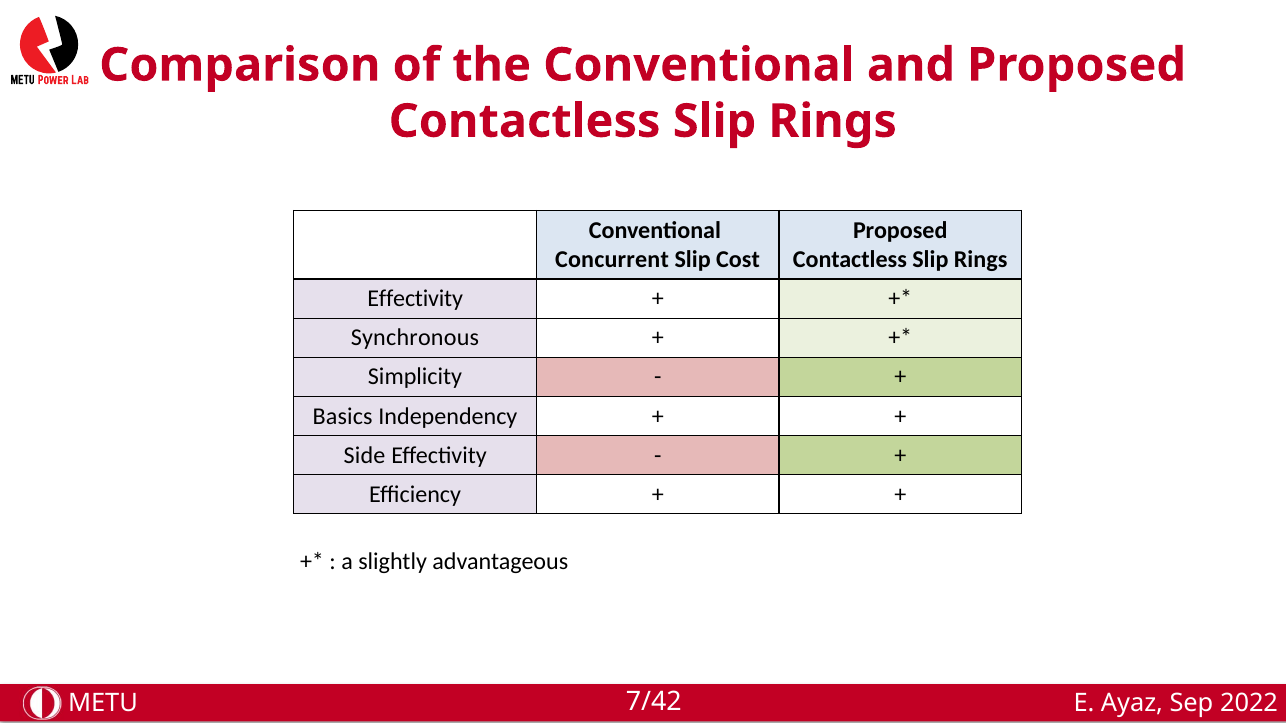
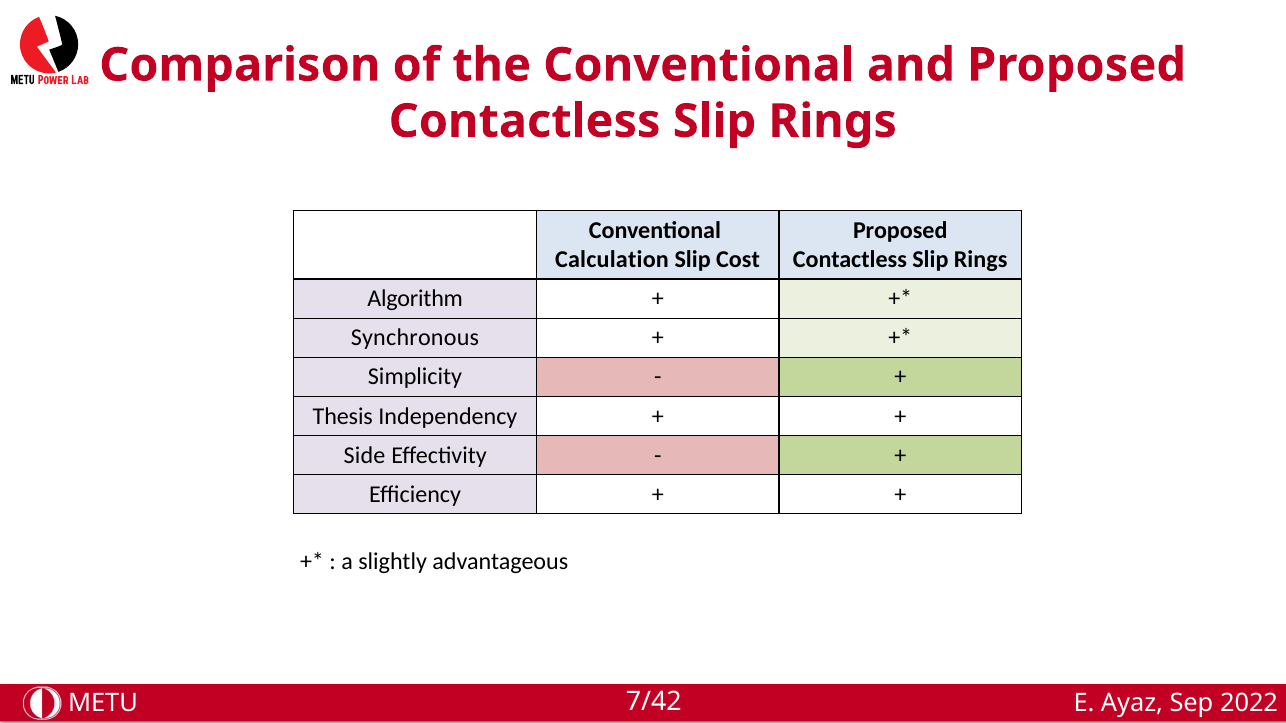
Concurrent: Concurrent -> Calculation (612, 260)
Effectivity: Effectivity -> Algorithm (415, 299)
Basics: Basics -> Thesis (343, 416)
